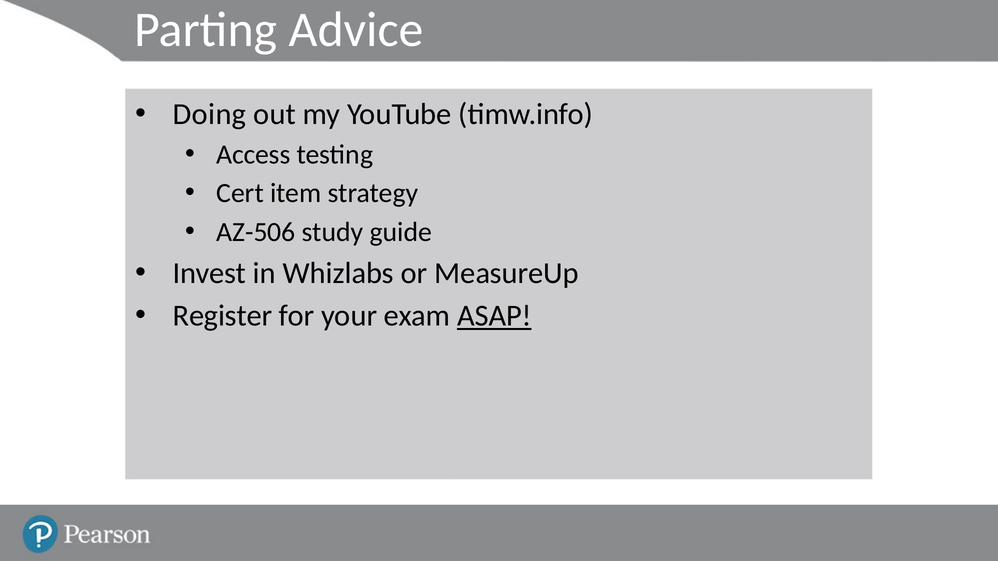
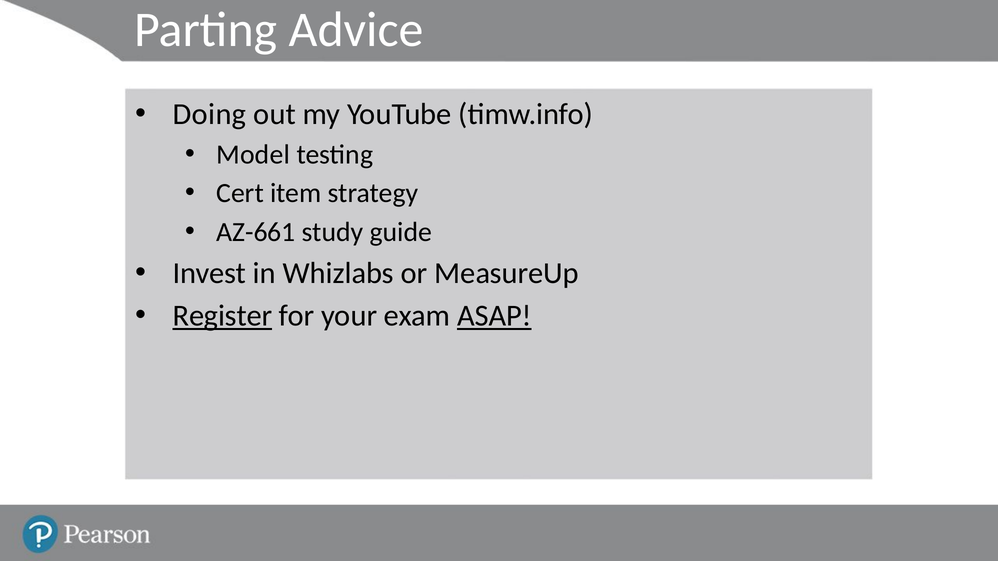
Access: Access -> Model (253, 155)
AZ-506: AZ-506 -> AZ-661 (256, 232)
Register underline: none -> present (223, 316)
